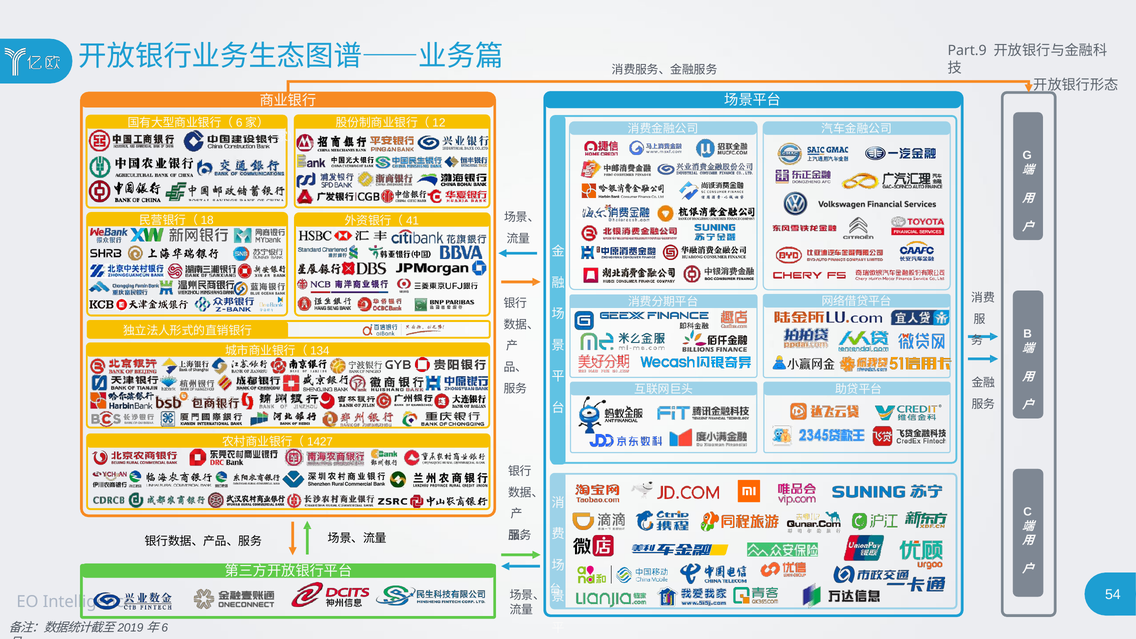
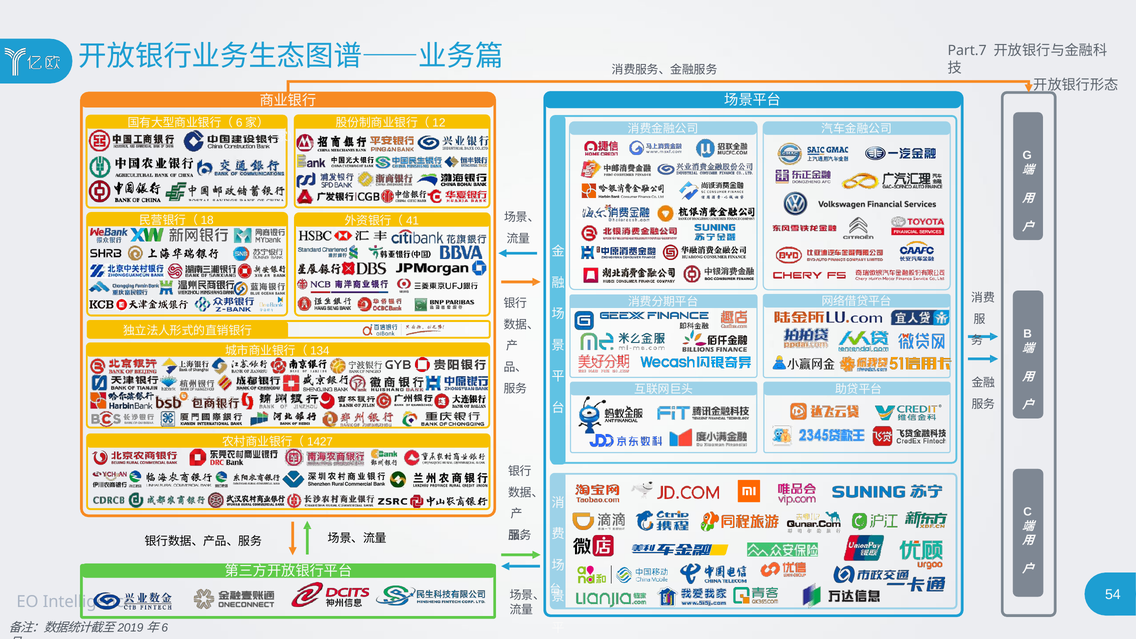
Part.9: Part.9 -> Part.7 (967, 51)
